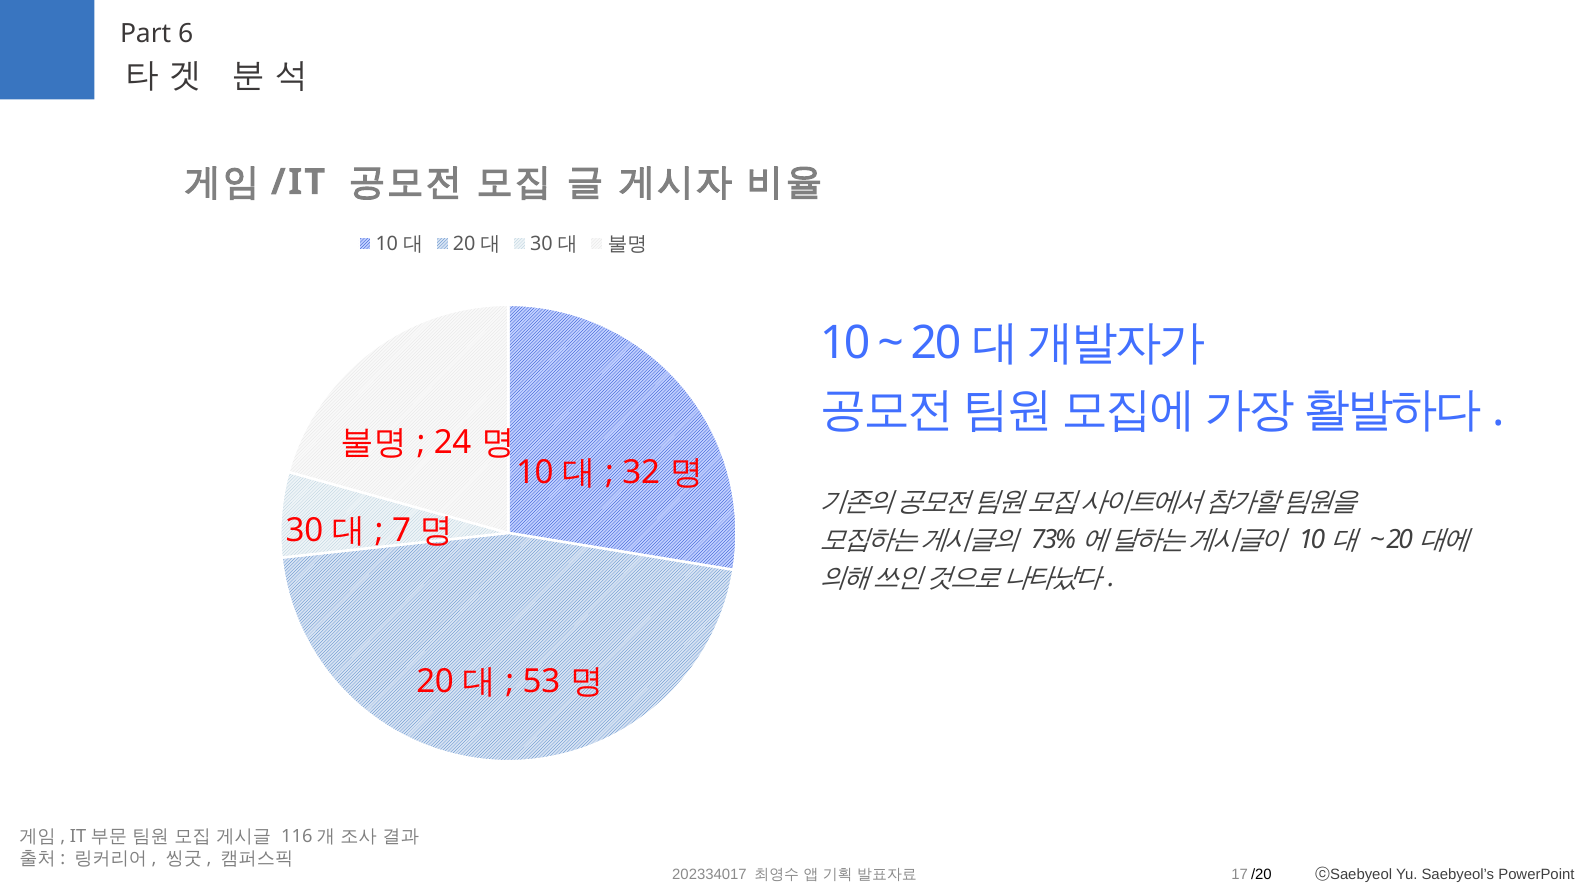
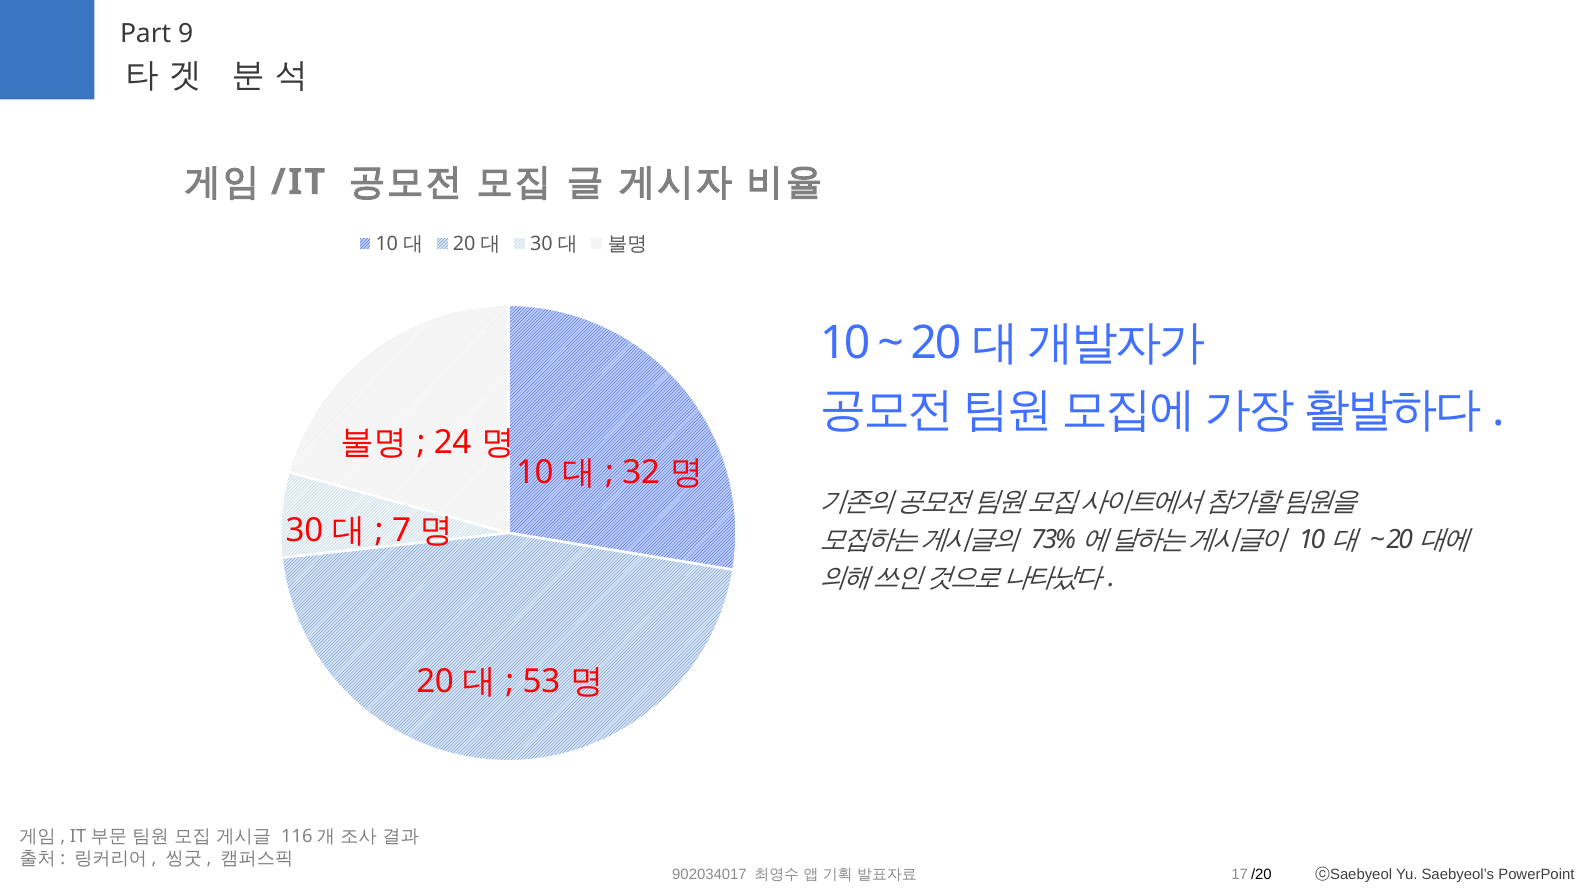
6: 6 -> 9 (186, 34)
202334017: 202334017 -> 902034017 (709, 875)
